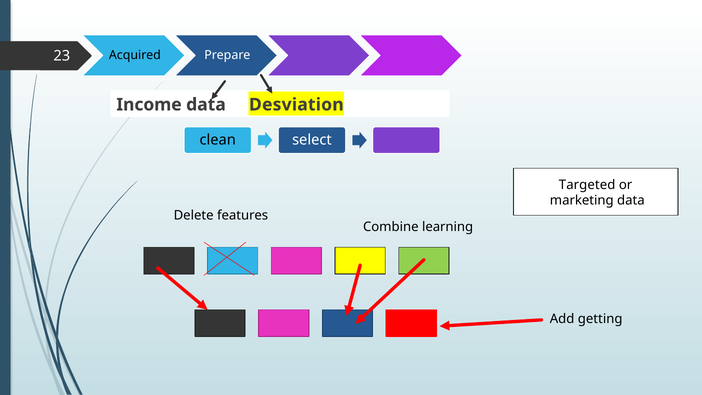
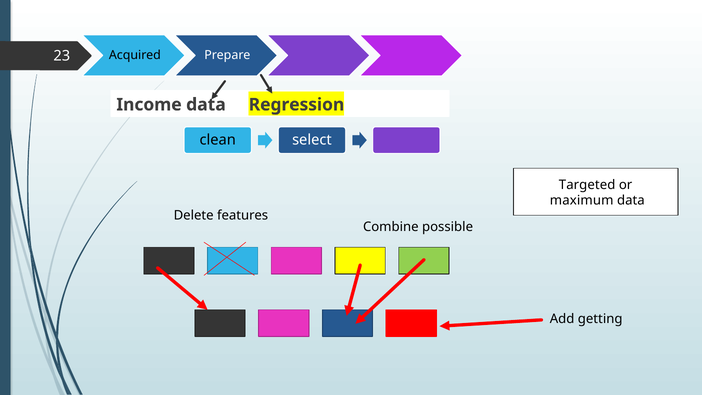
Desviation: Desviation -> Regression (296, 105)
marketing: marketing -> maximum (582, 201)
learning: learning -> possible (448, 227)
